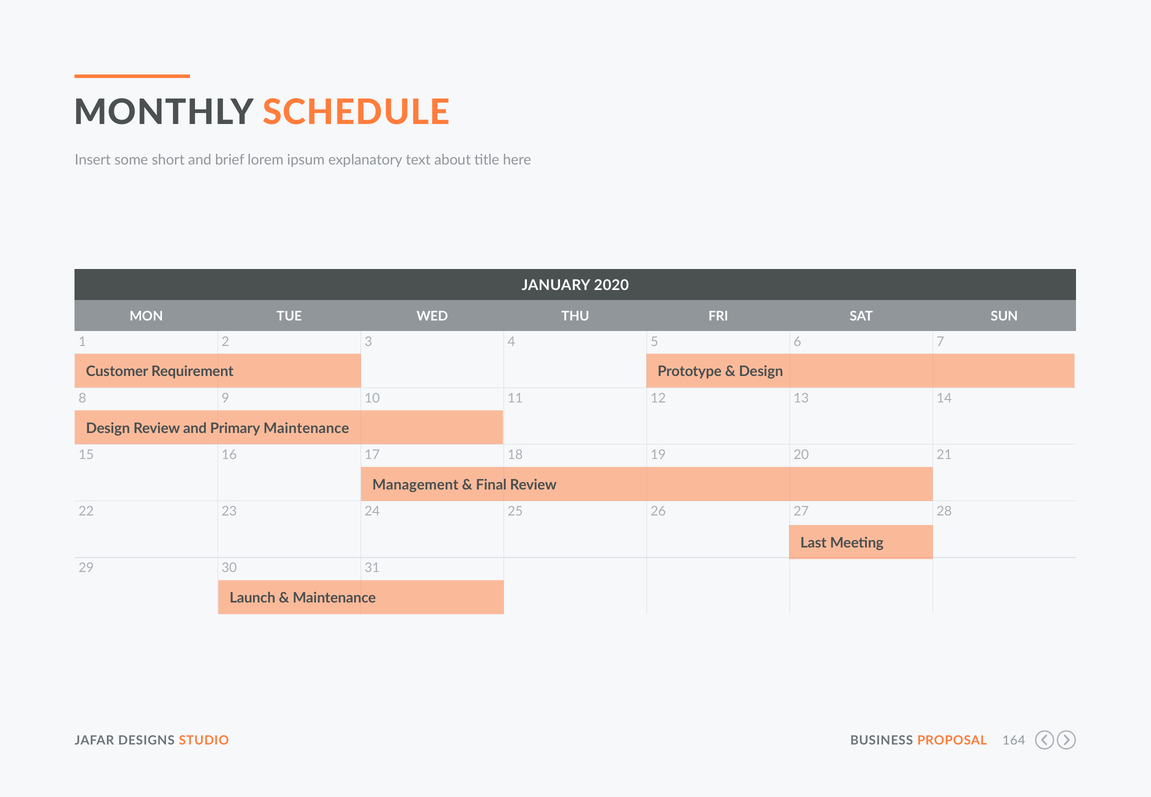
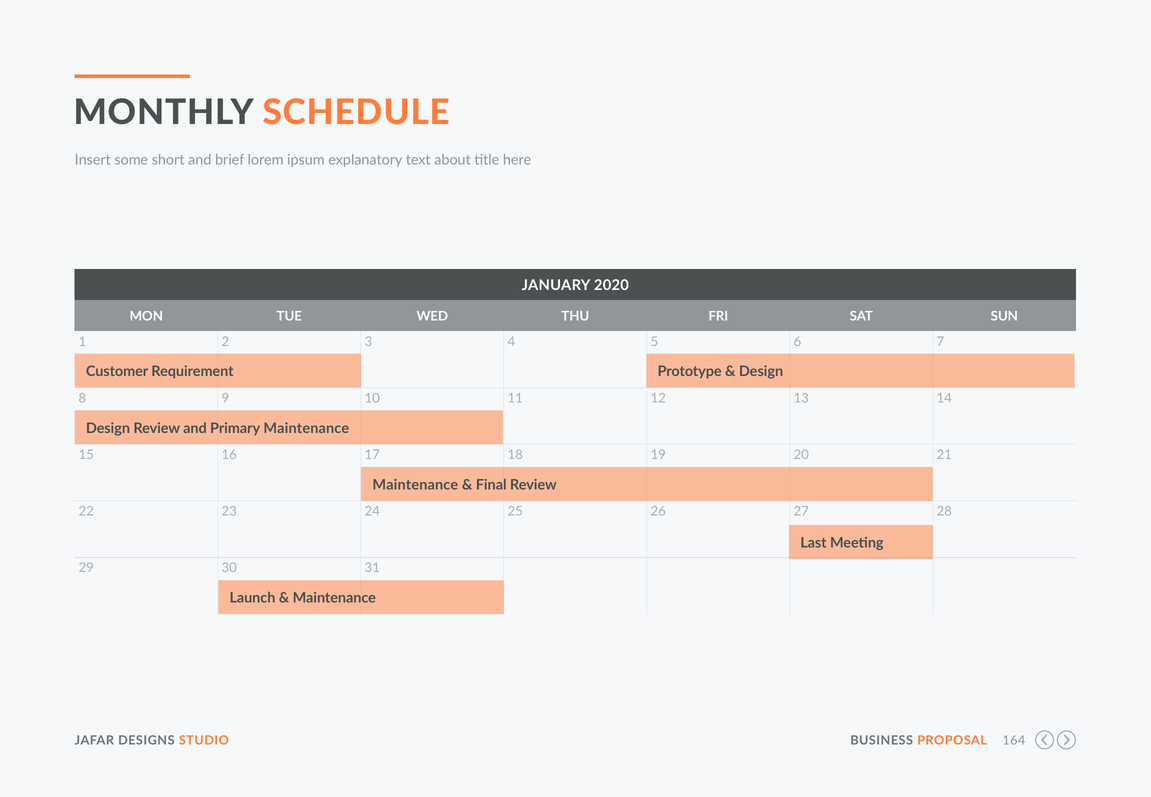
Management: Management -> Maintenance (415, 485)
